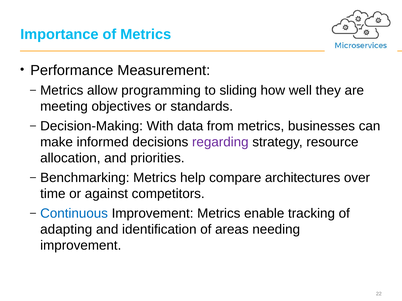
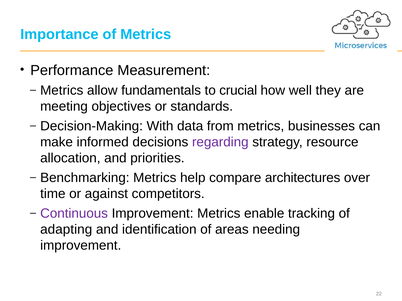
programming: programming -> fundamentals (161, 91)
sliding: sliding -> crucial (238, 91)
Continuous colour: blue -> purple (74, 214)
